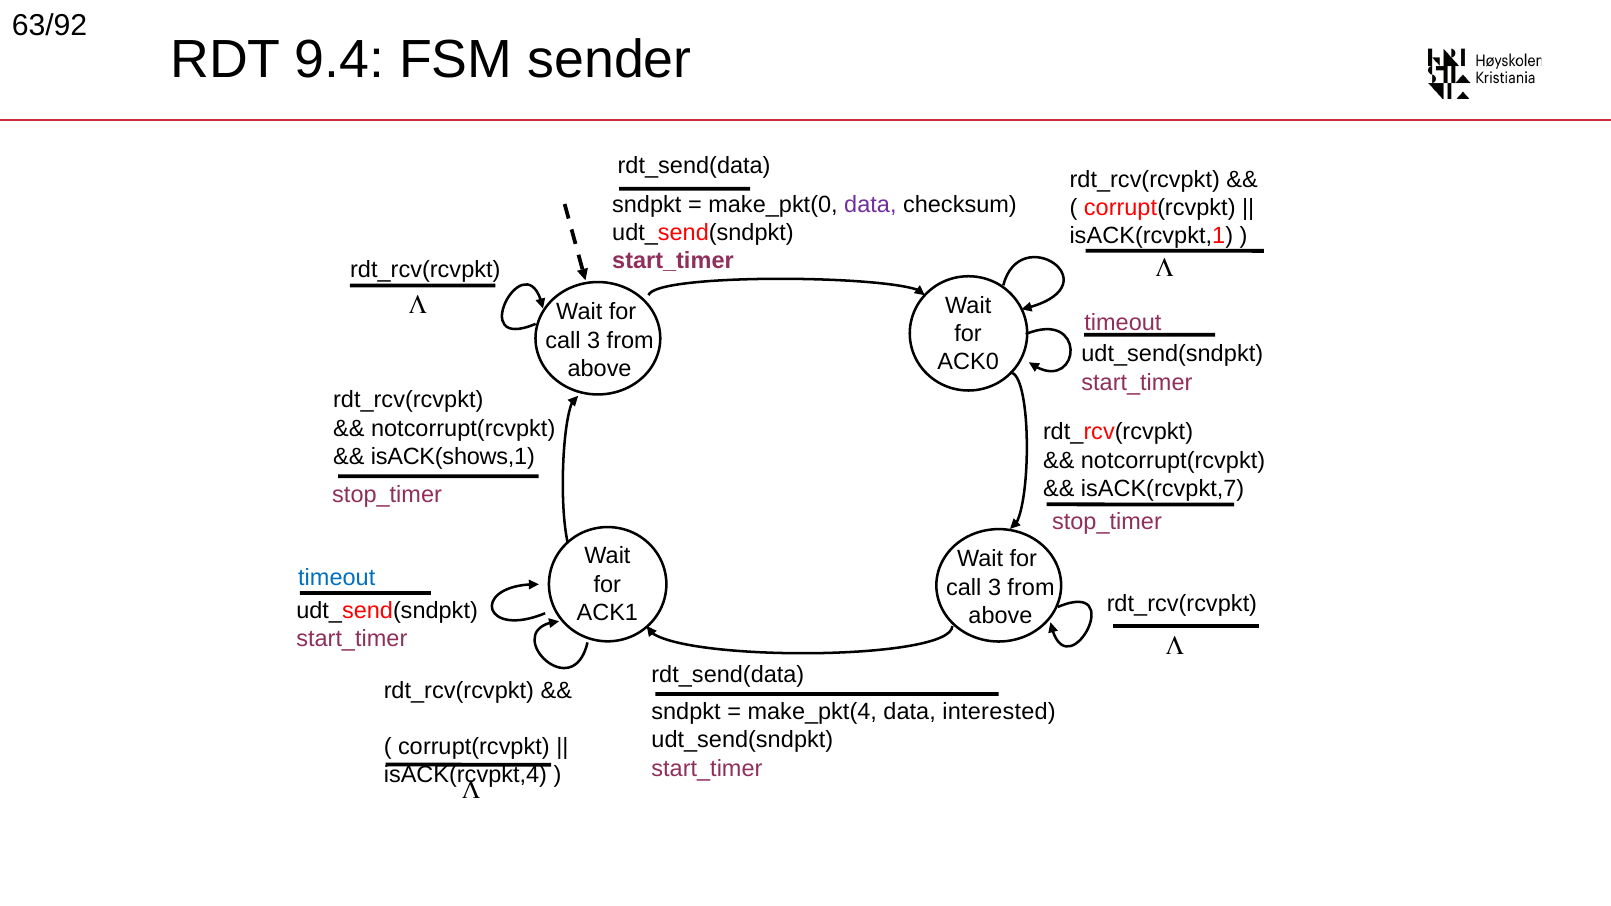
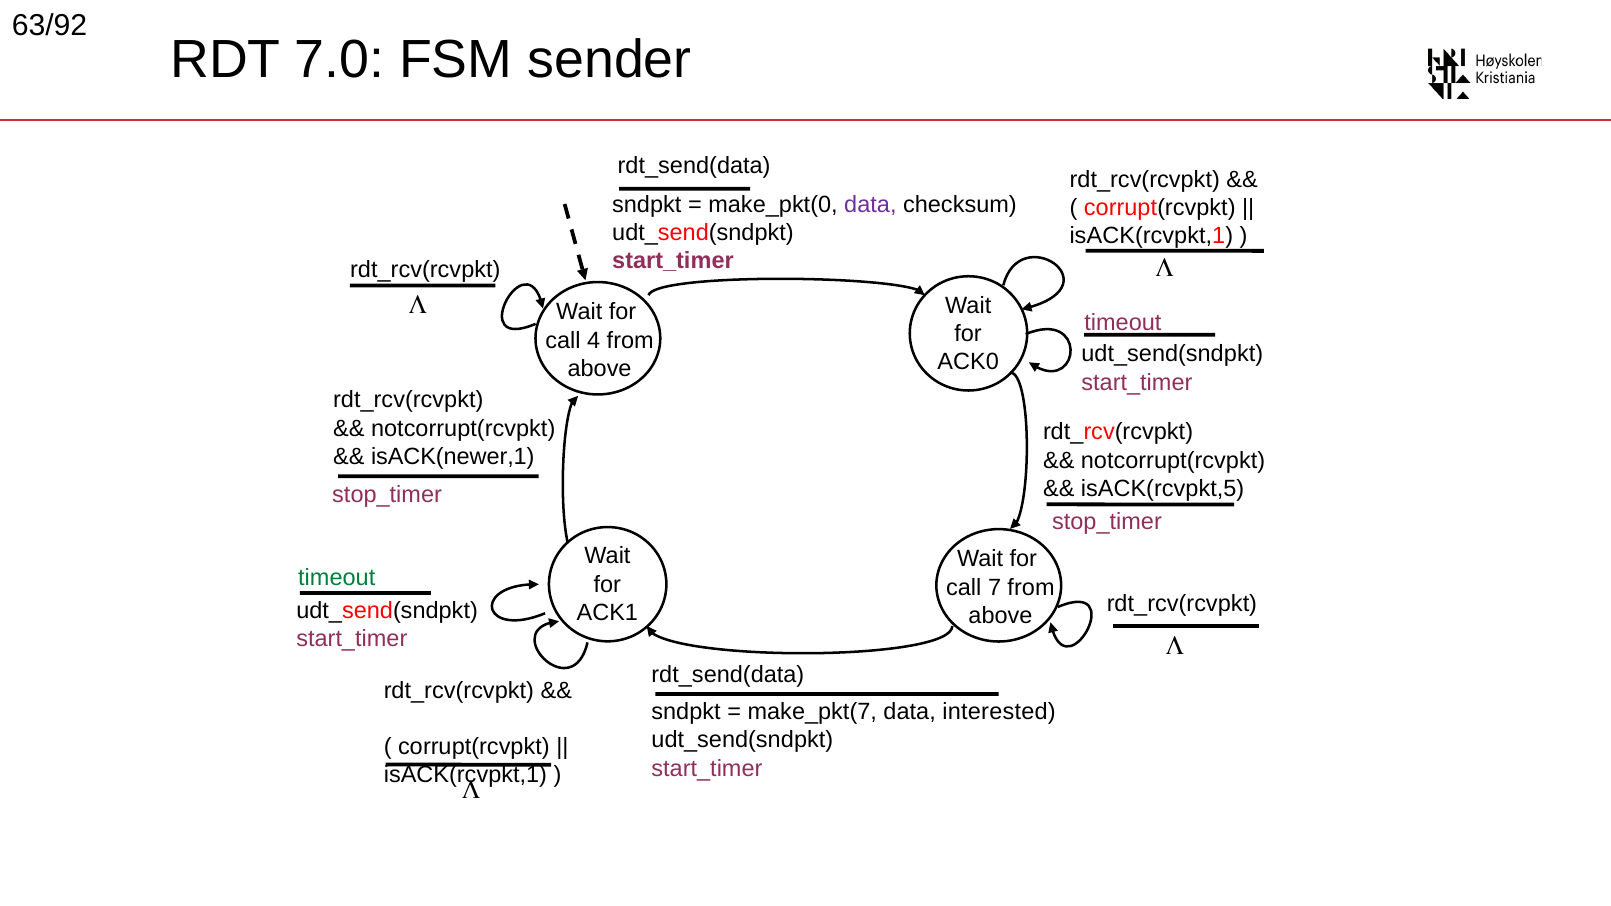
9.4: 9.4 -> 7.0 (340, 60)
3: 3 -> 4 (594, 340)
isACK(shows,1: isACK(shows,1 -> isACK(newer,1 (453, 457)
isACK(rcvpkt,7: isACK(rcvpkt,7 -> isACK(rcvpkt,5 (1163, 489)
timeout colour: blue -> green (337, 578)
3: 3 -> 7 (995, 588)
make_pkt(4: make_pkt(4 -> make_pkt(7 (812, 712)
isACK(rcvpkt,4: isACK(rcvpkt,4 -> isACK(rcvpkt,1 (465, 775)
